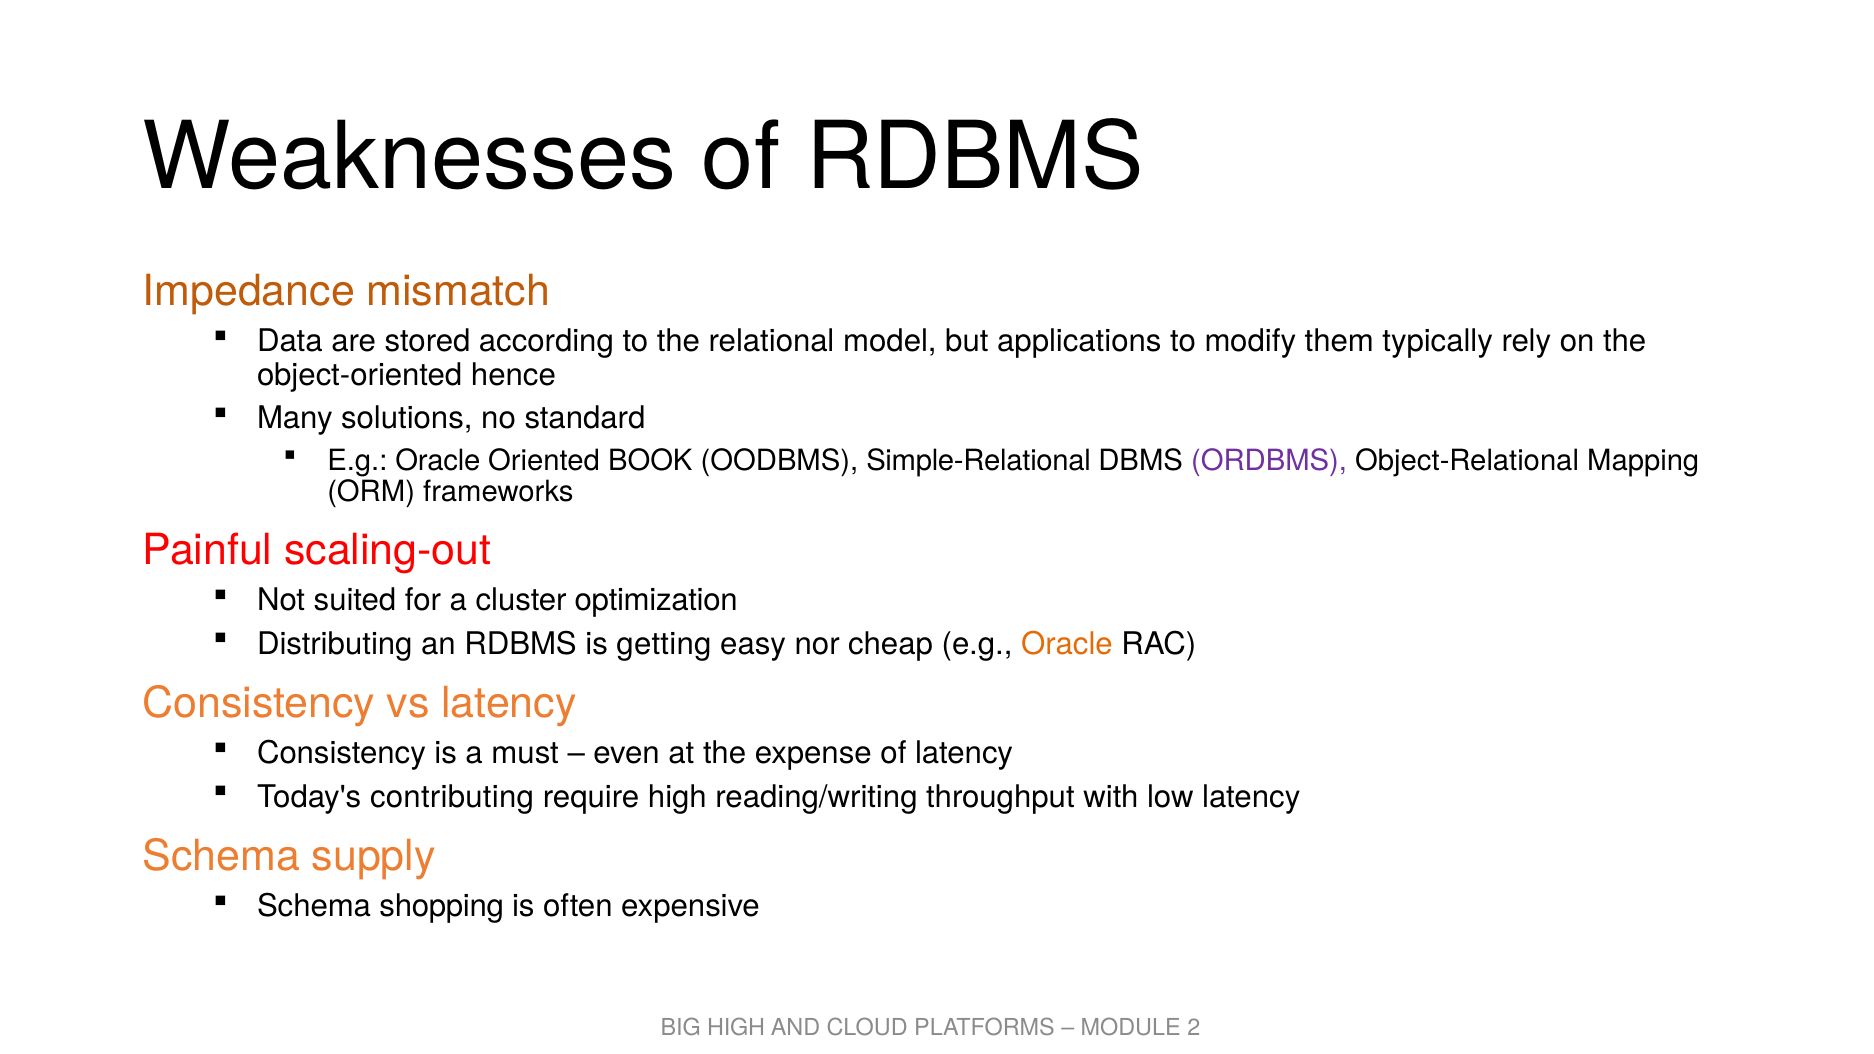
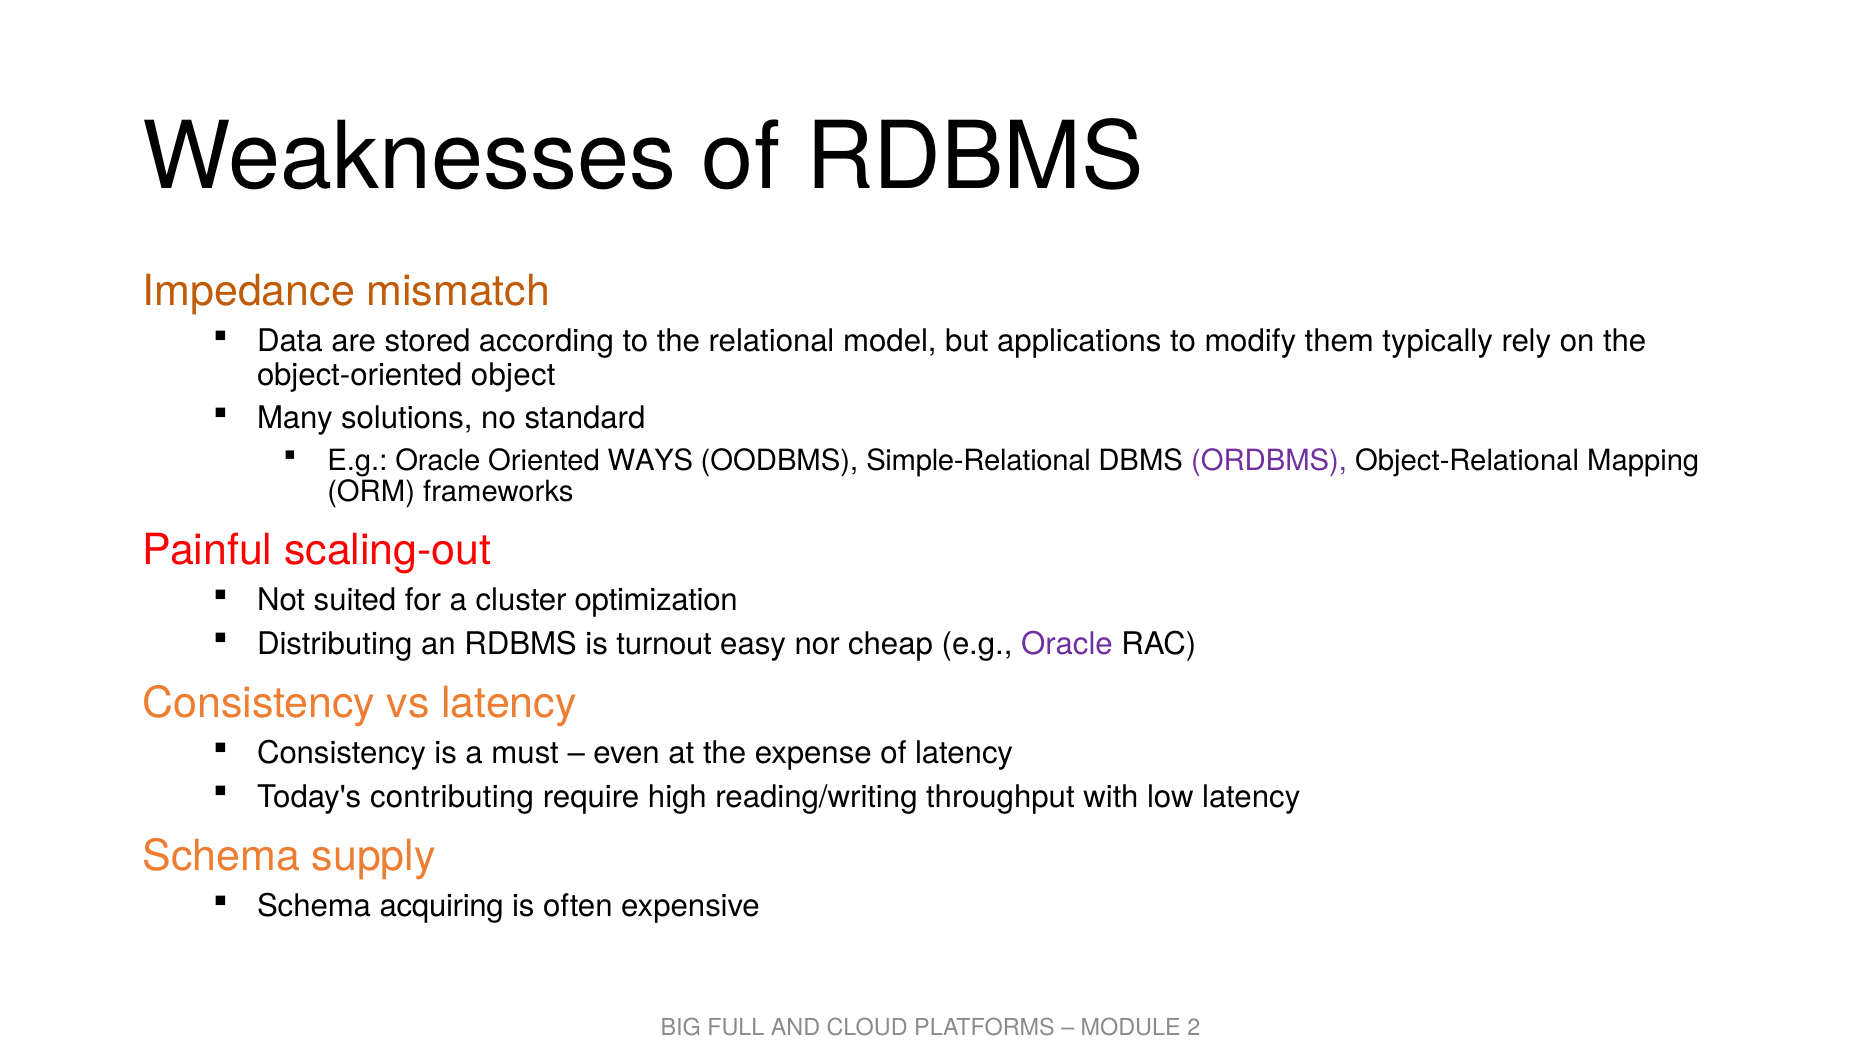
hence: hence -> object (513, 375)
BOOK: BOOK -> WAYS (650, 461)
getting: getting -> turnout (664, 644)
Oracle colour: orange -> purple (1067, 644)
shopping: shopping -> acquiring (442, 906)
HIGH: HIGH -> FULL (736, 1028)
